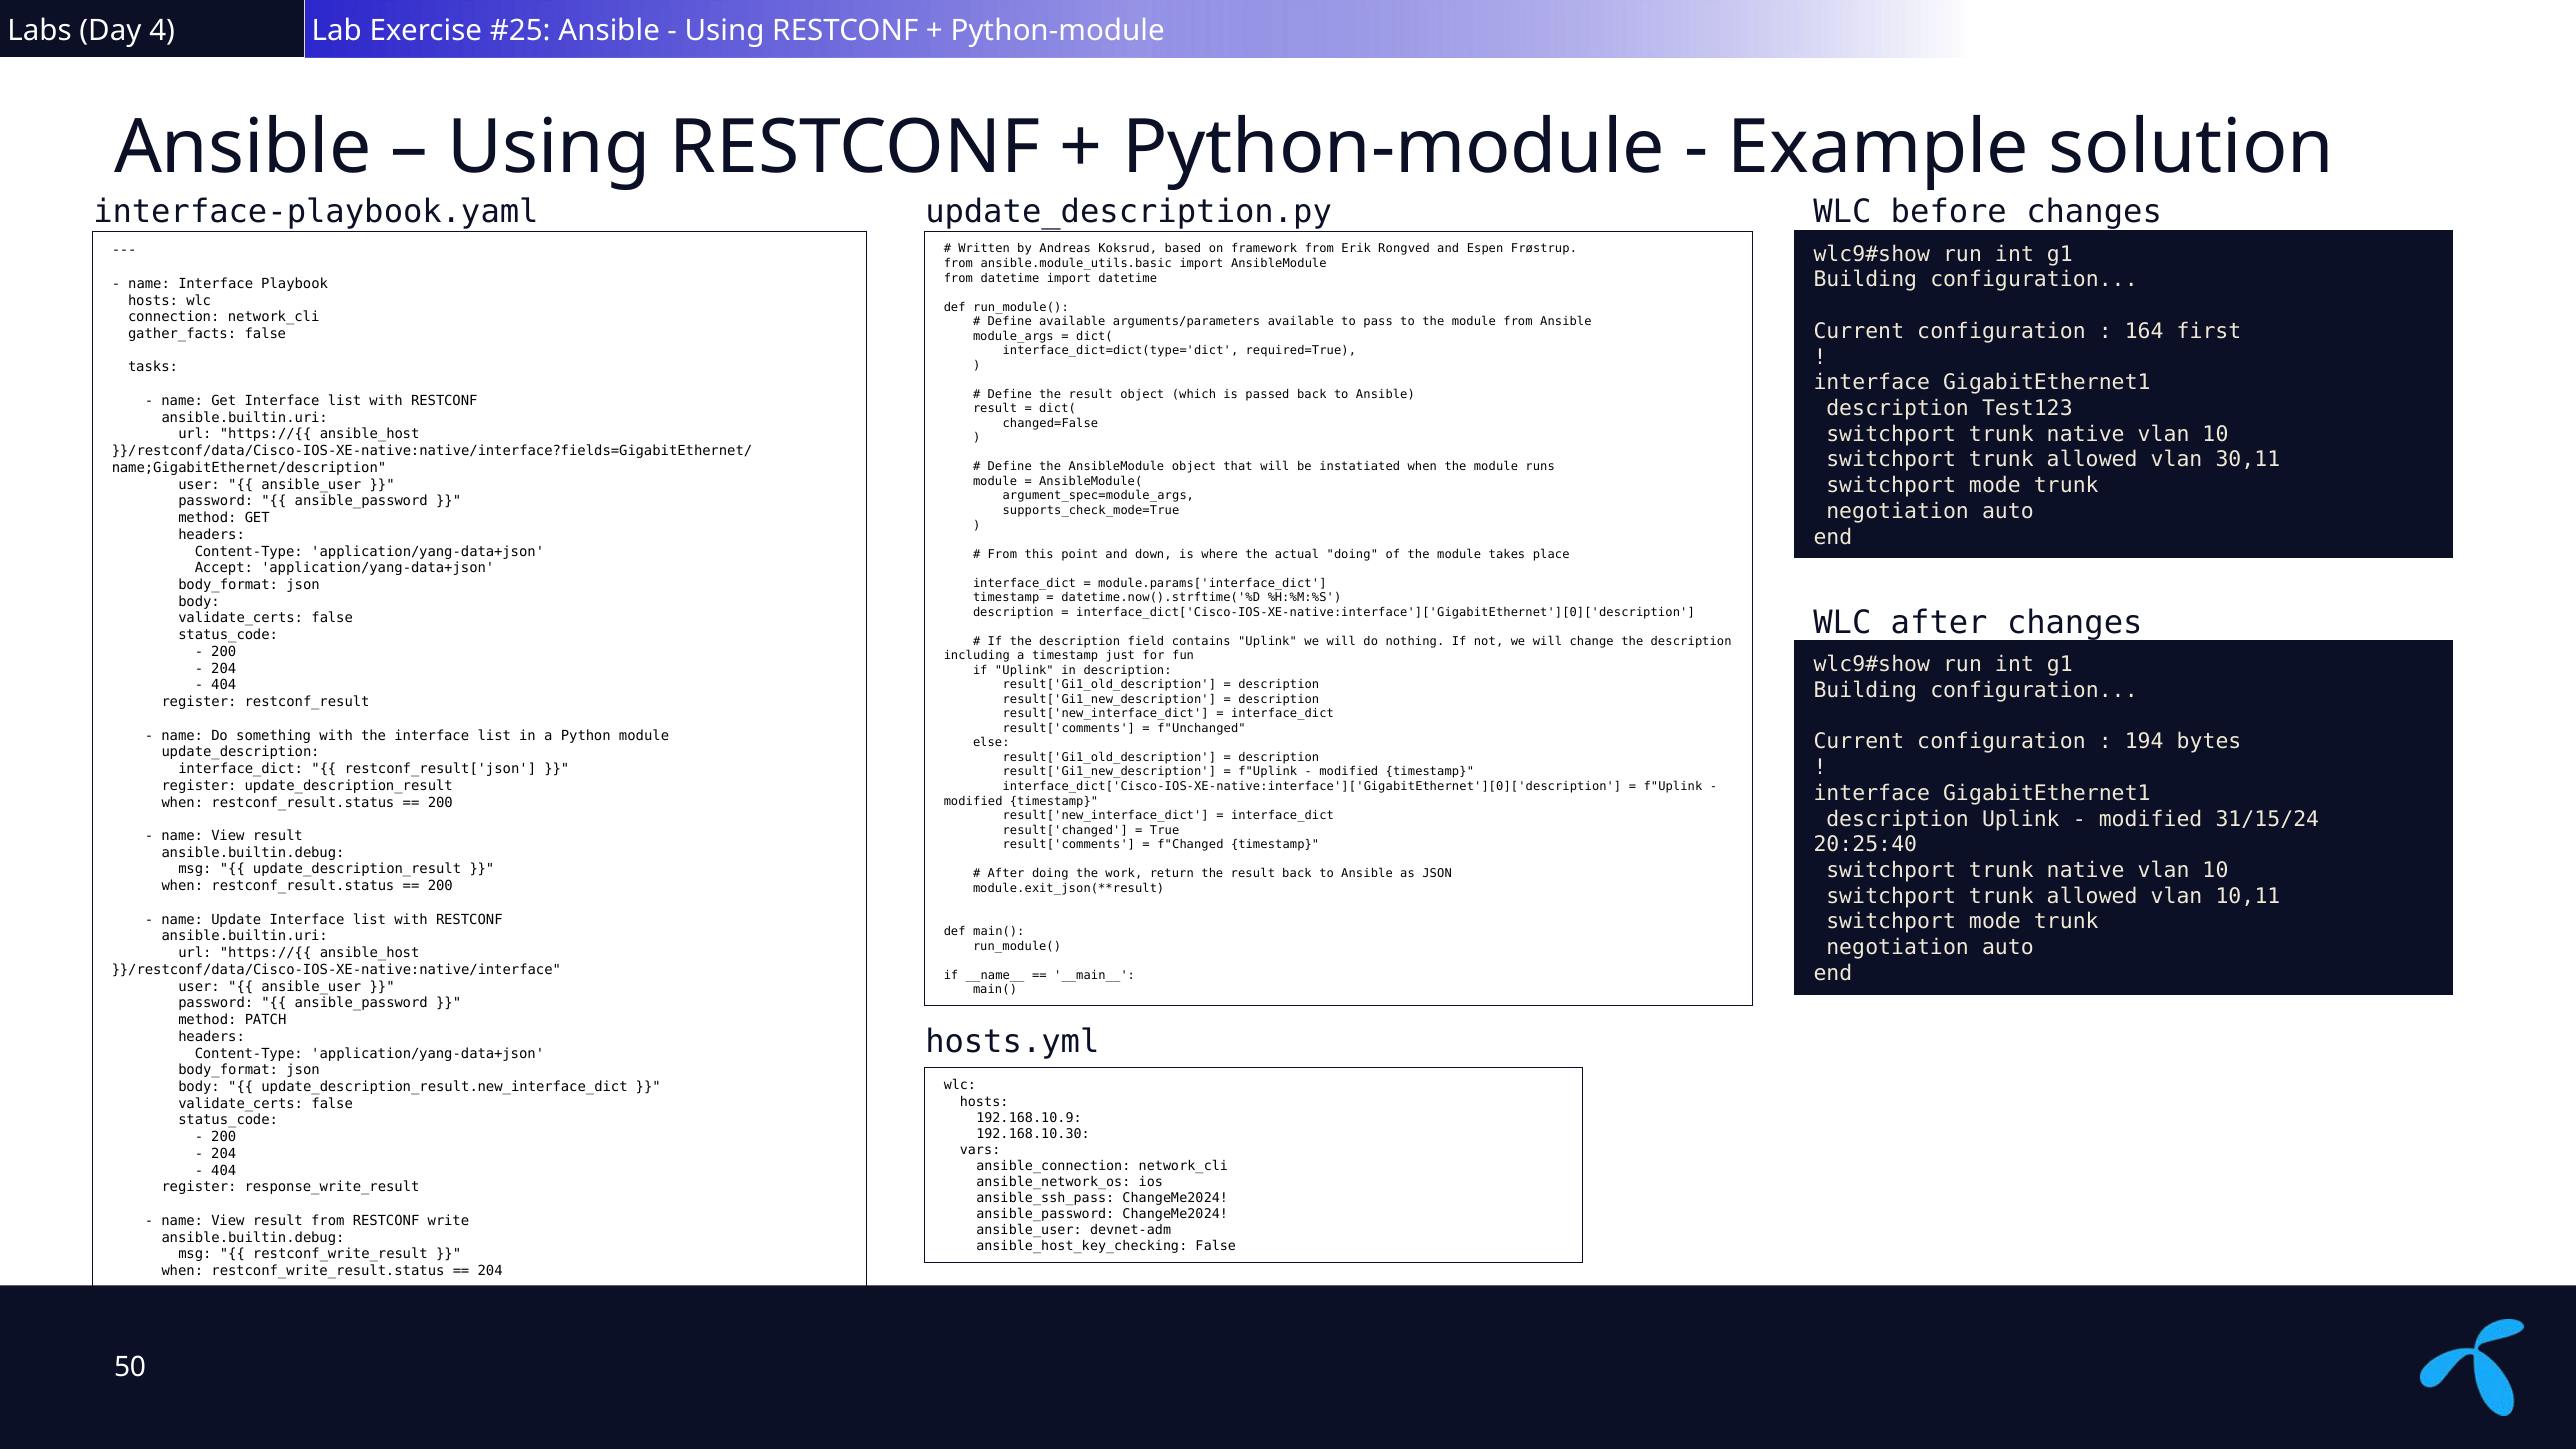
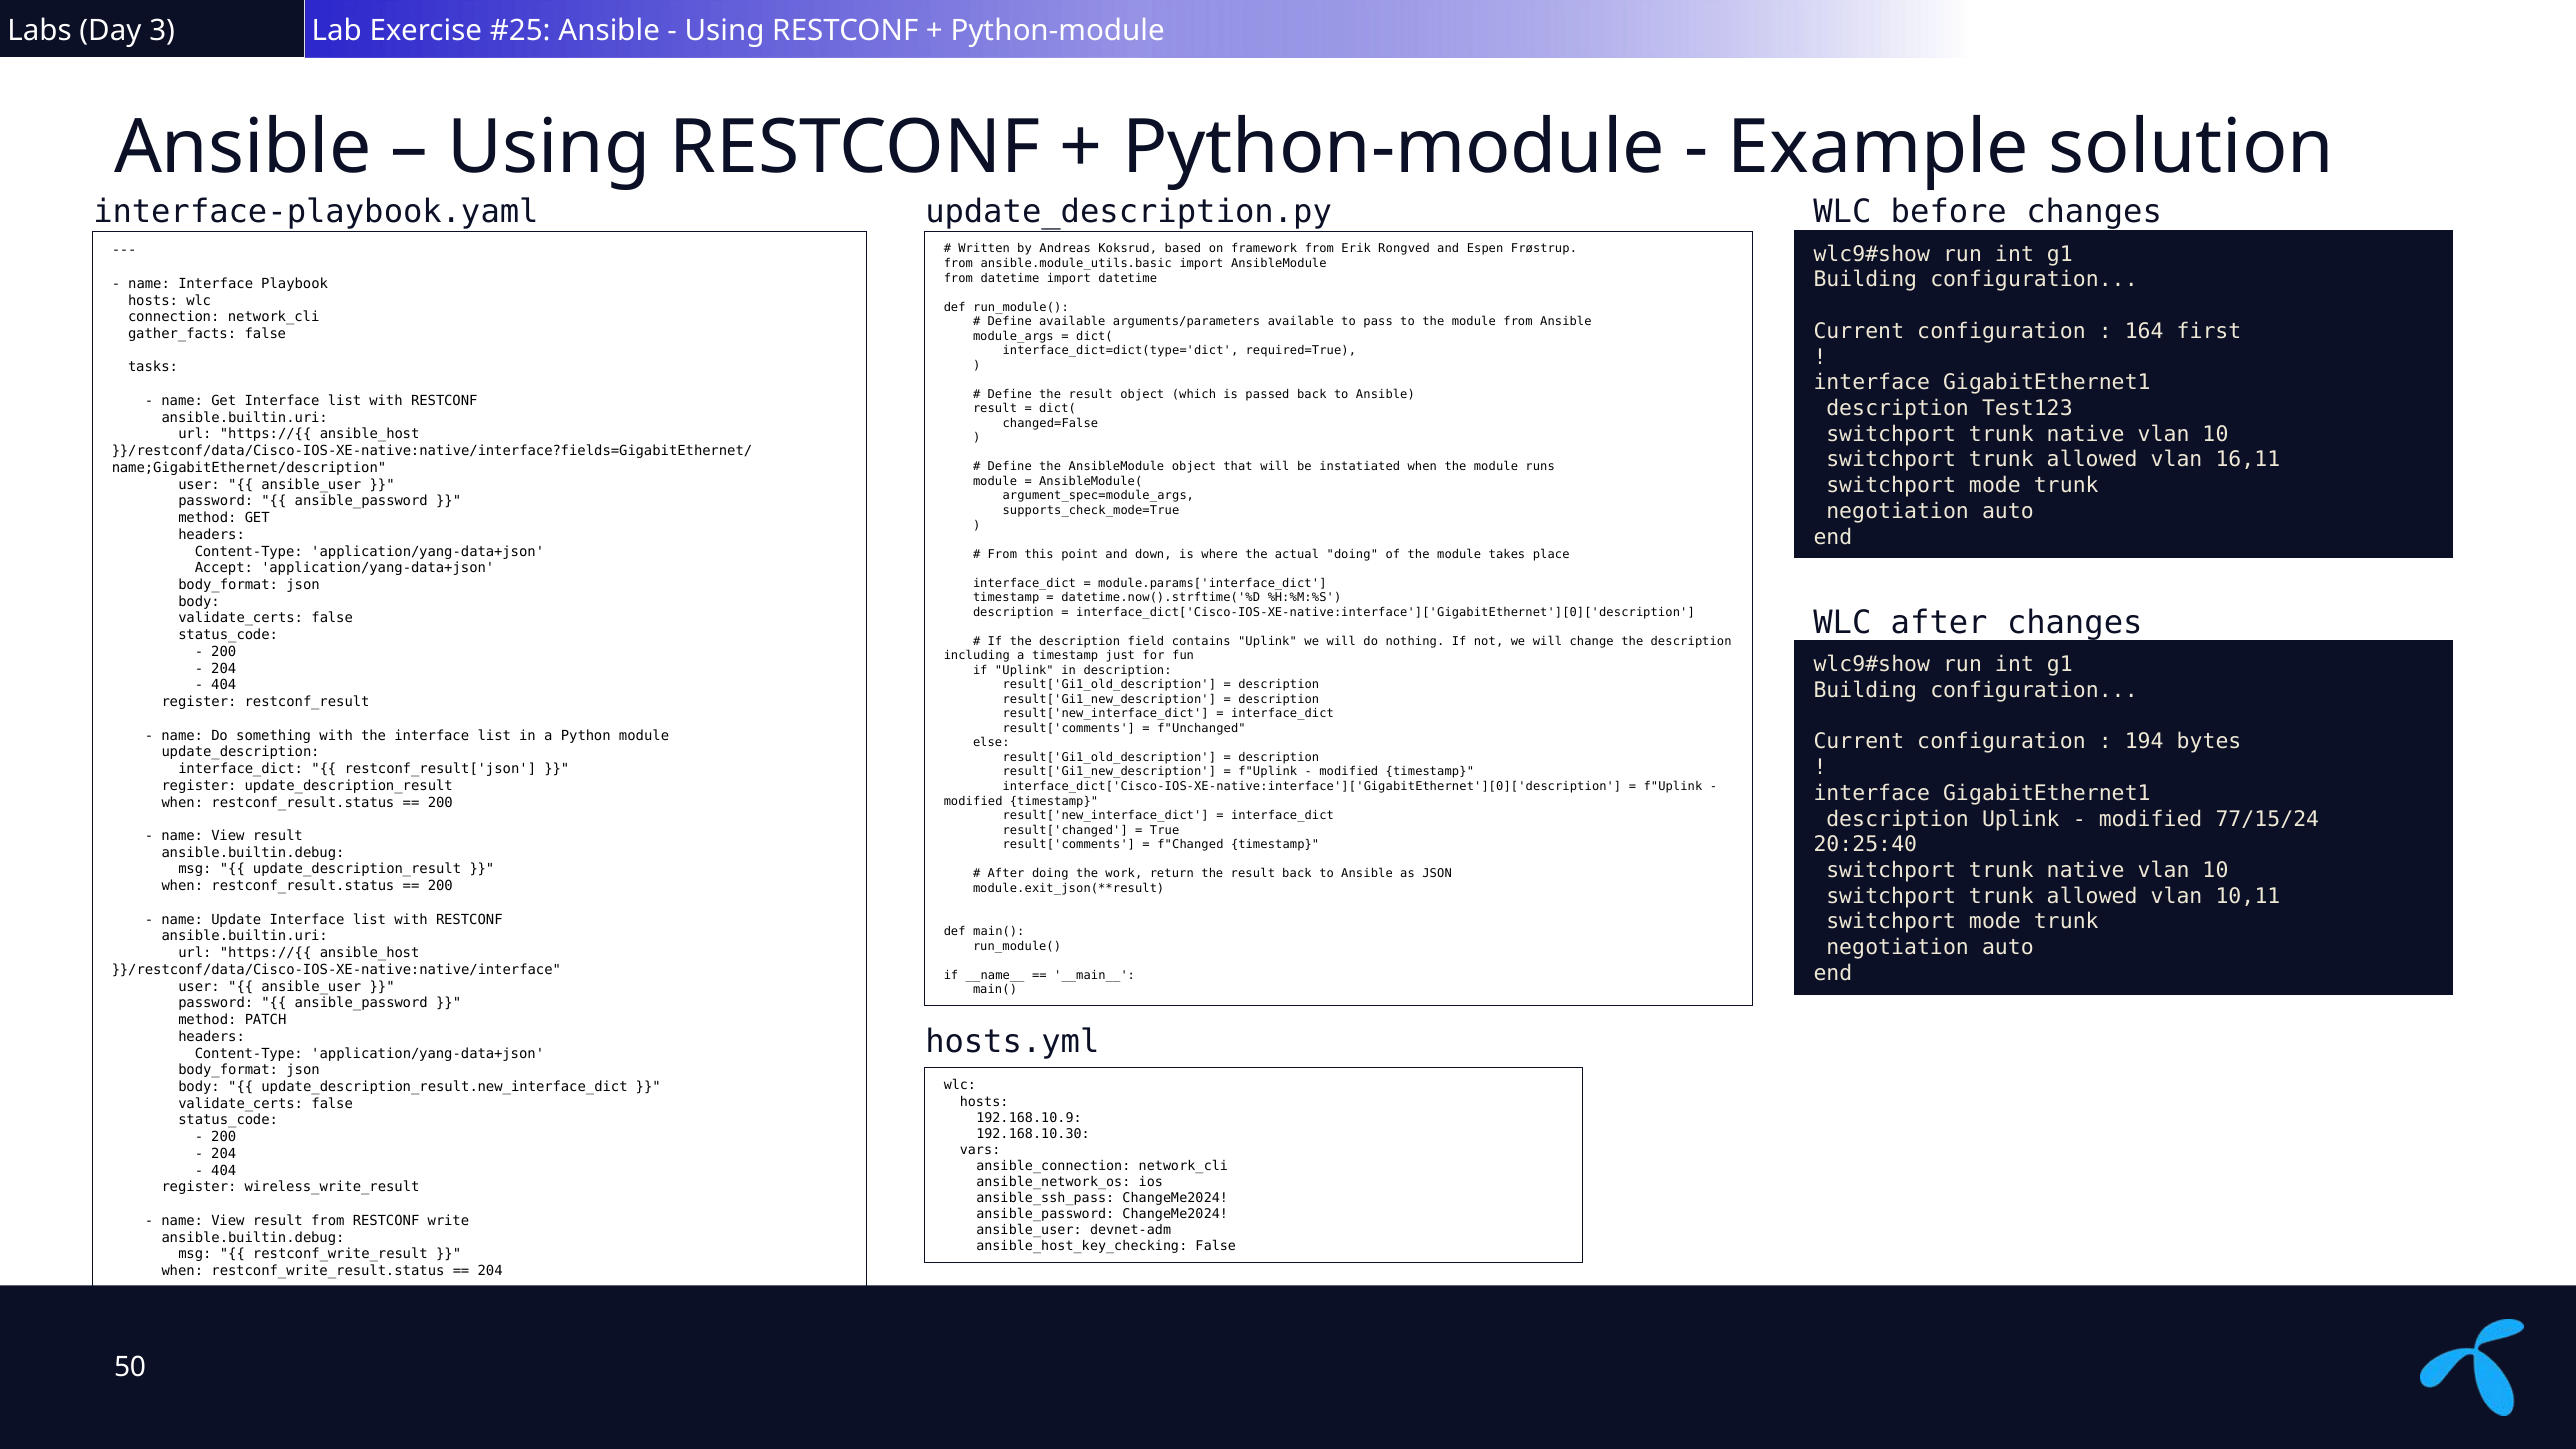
4: 4 -> 3 (162, 31)
30,11: 30,11 -> 16,11 (2248, 460)
31/15/24: 31/15/24 -> 77/15/24 (2267, 819)
response_write_result: response_write_result -> wireless_write_result (332, 1187)
